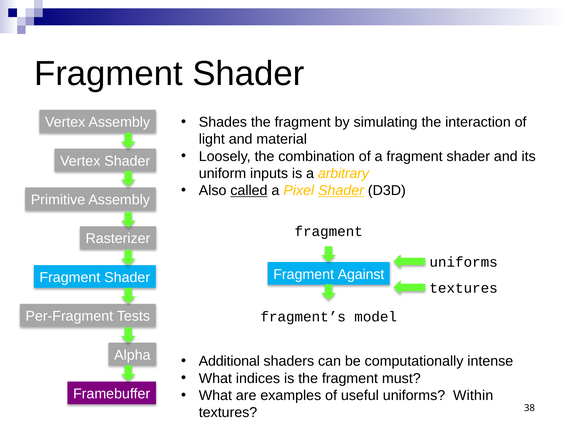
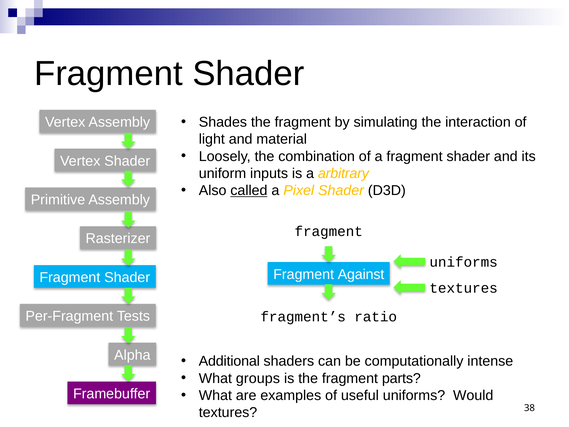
Shader underline: present -> none (341, 190)
model: model -> ratio (376, 316)
indices: indices -> groups (258, 378)
must: must -> parts (401, 378)
Within: Within -> Would (473, 395)
